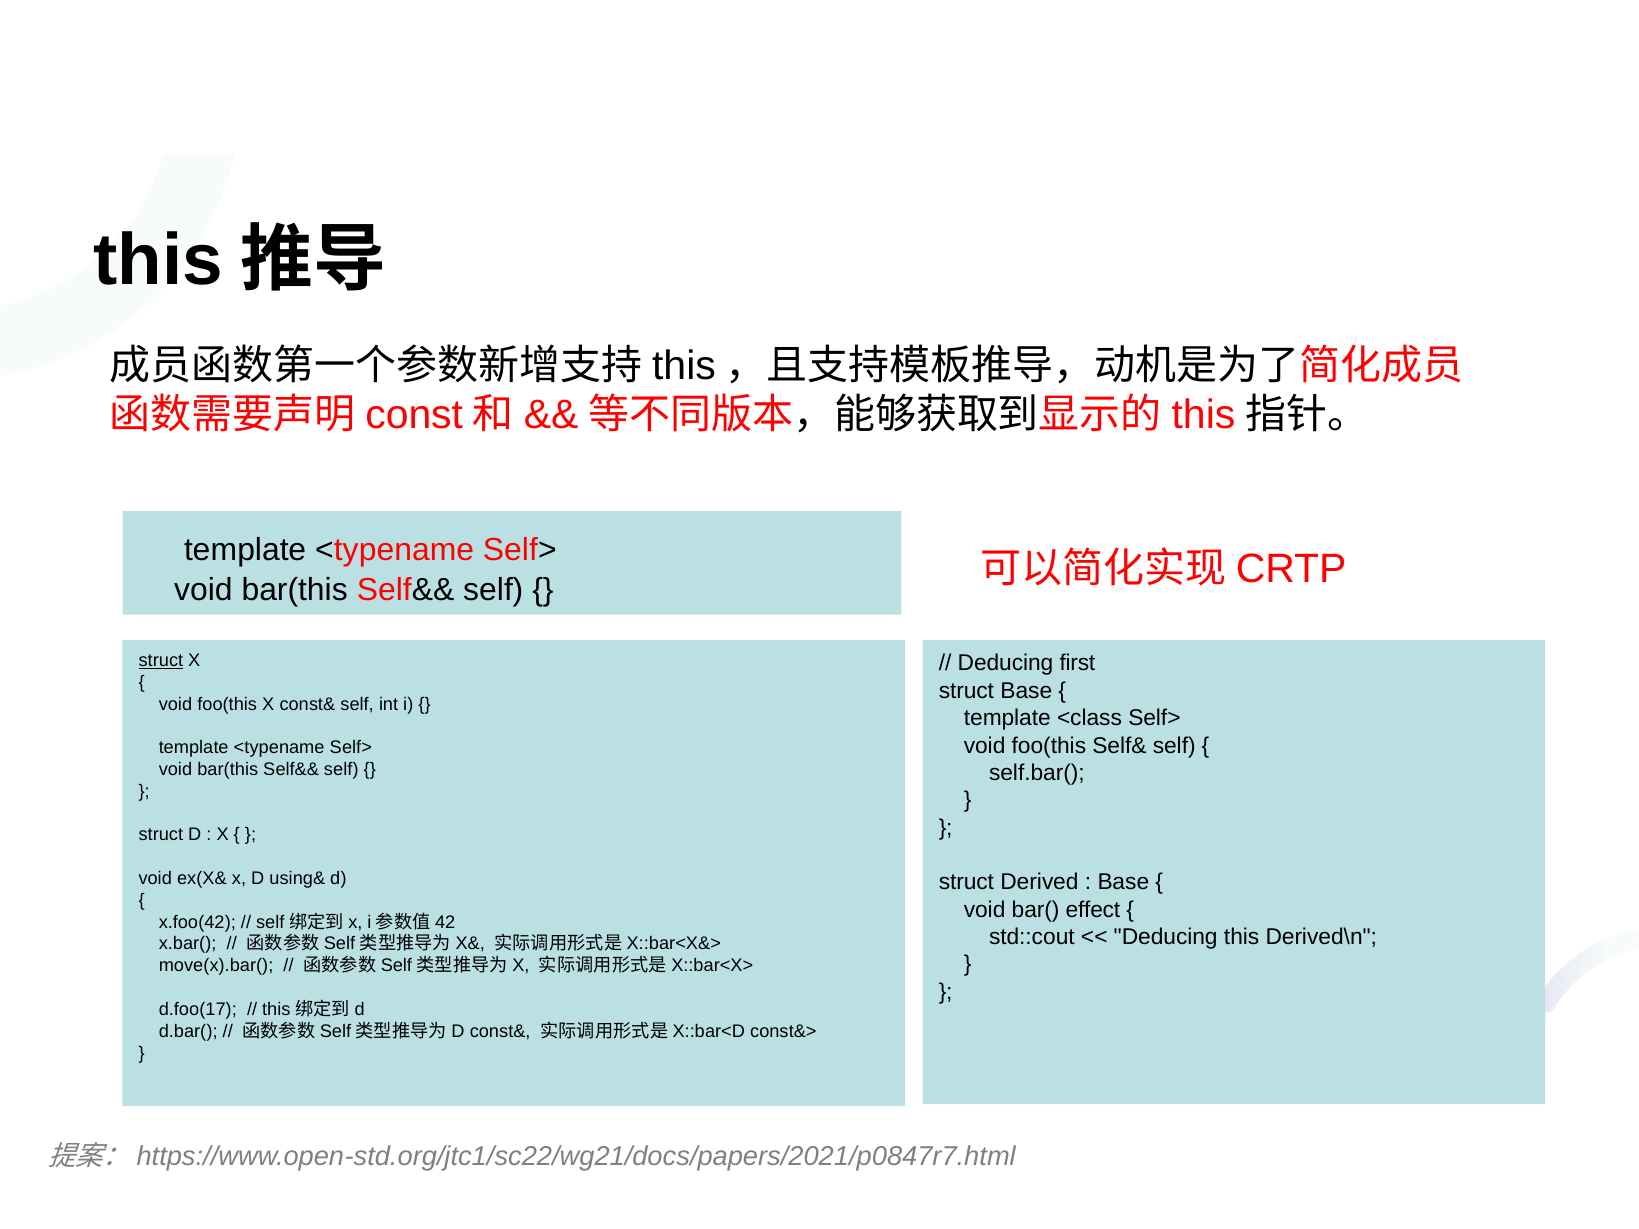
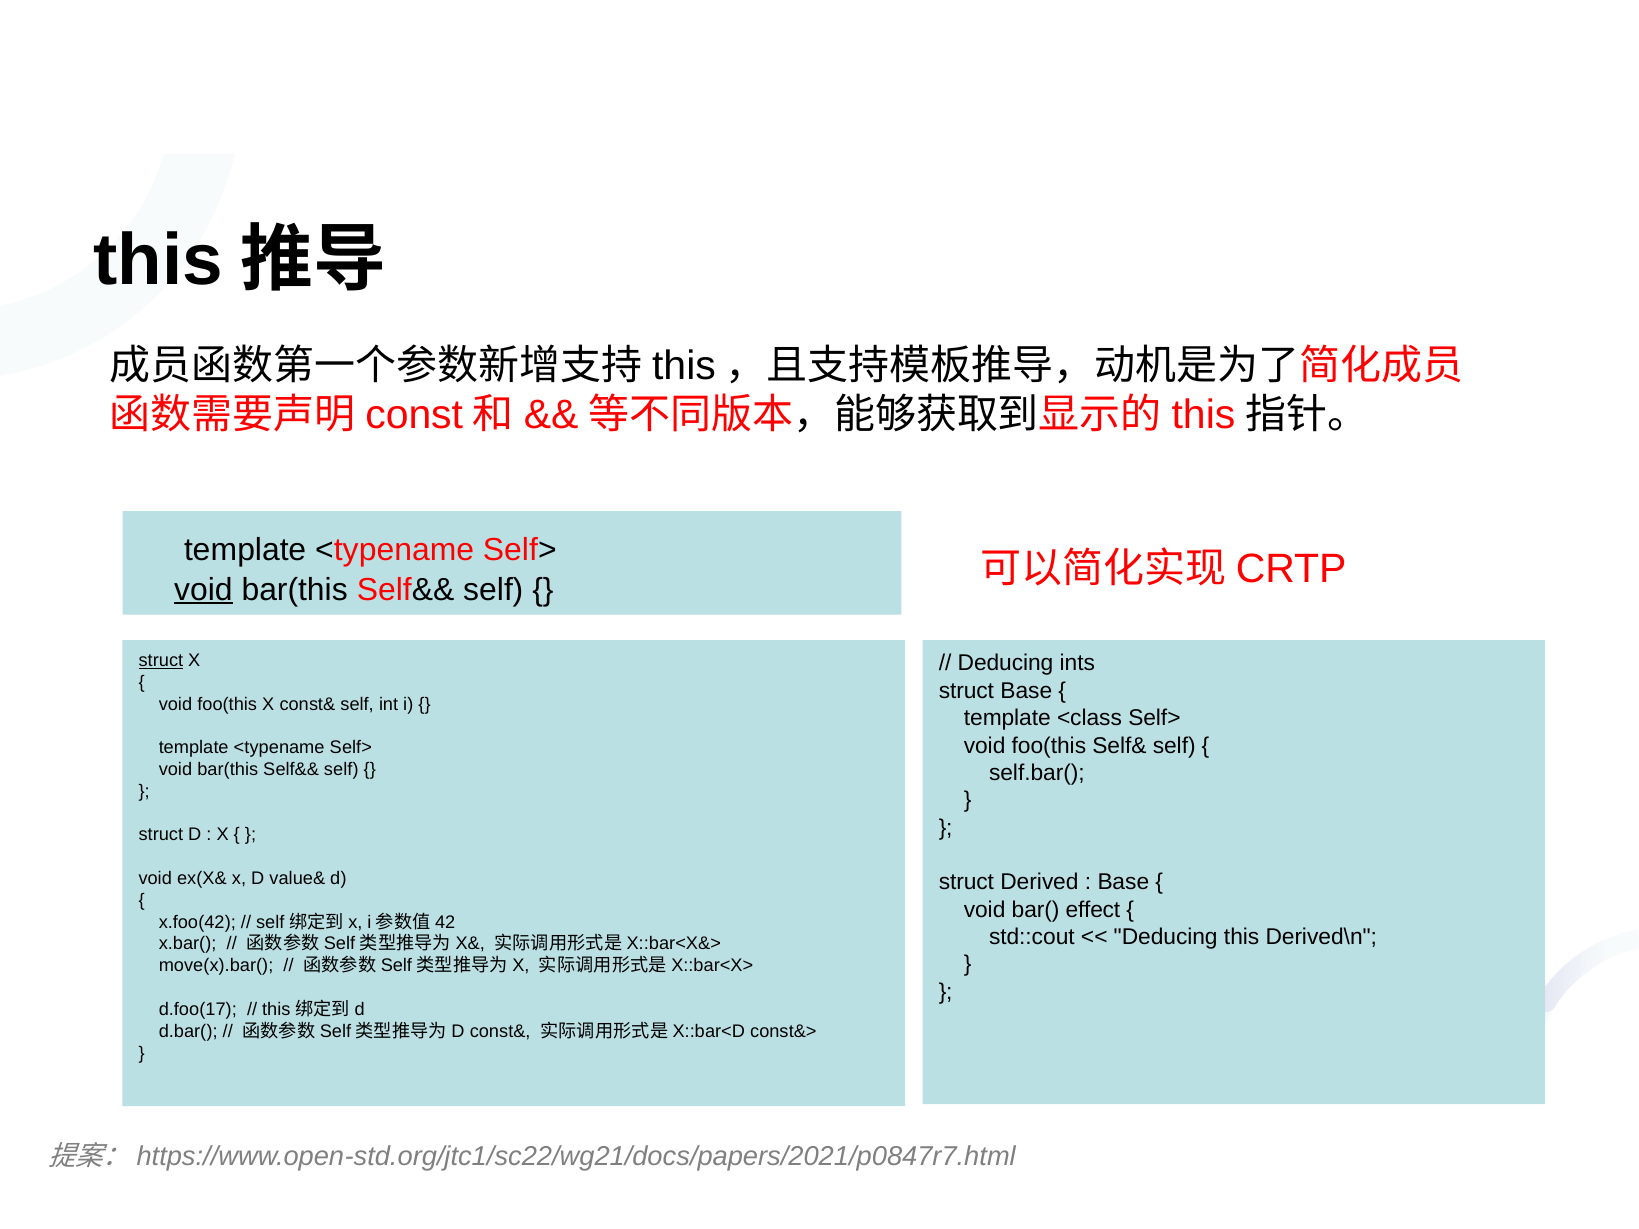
void underline: none -> present (203, 590)
first: first -> ints (1077, 664)
using&: using& -> value& (297, 879)
